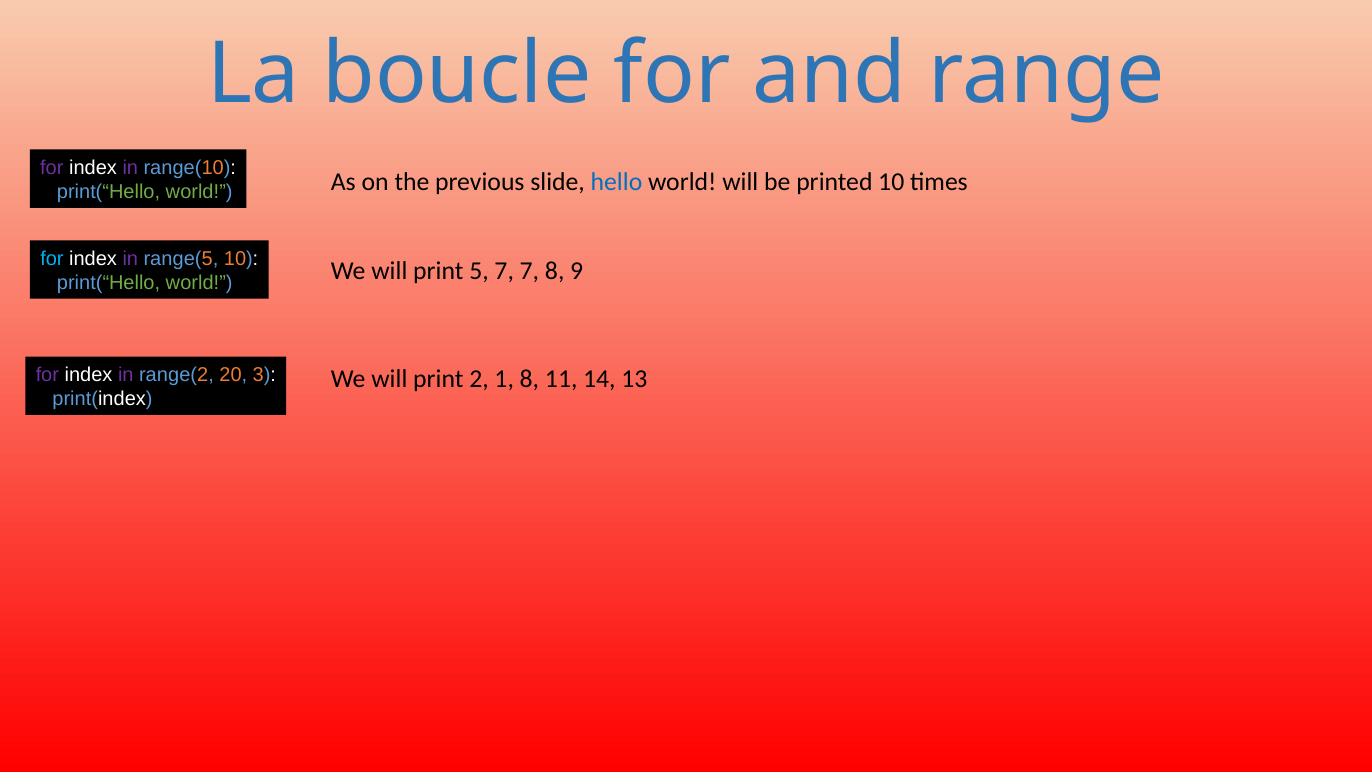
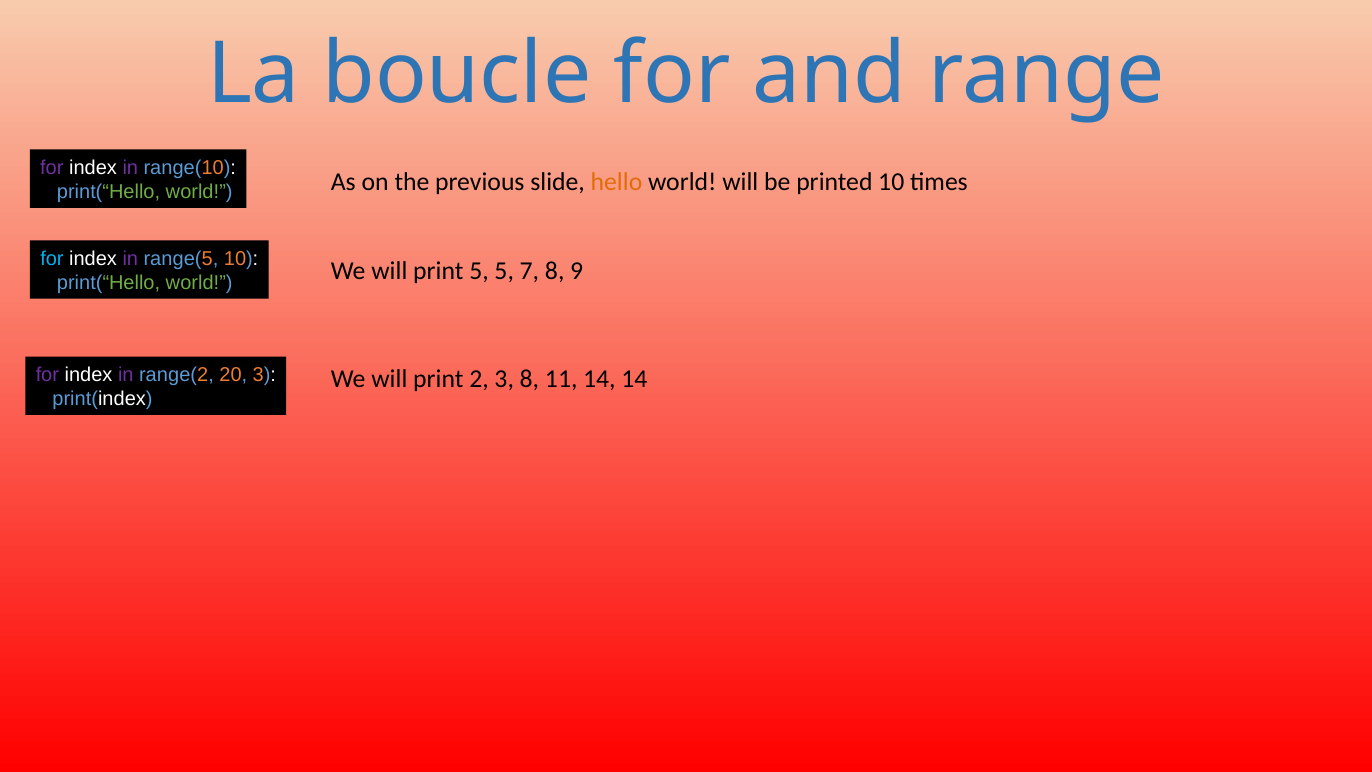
hello colour: blue -> orange (617, 182)
5 7: 7 -> 5 (504, 271)
2 1: 1 -> 3 (504, 378)
14 13: 13 -> 14 (634, 378)
